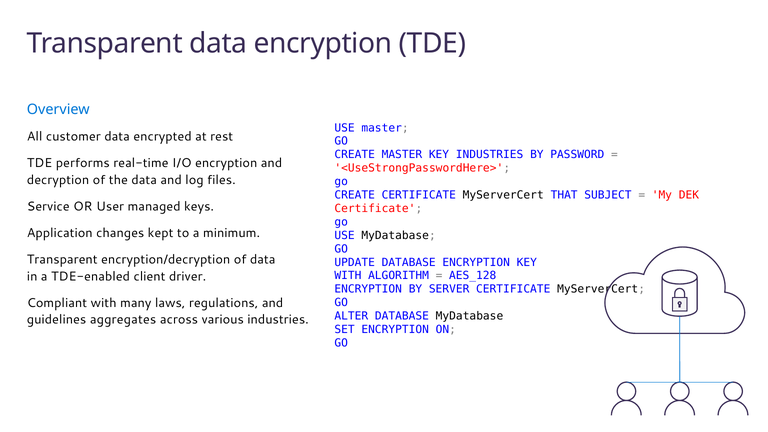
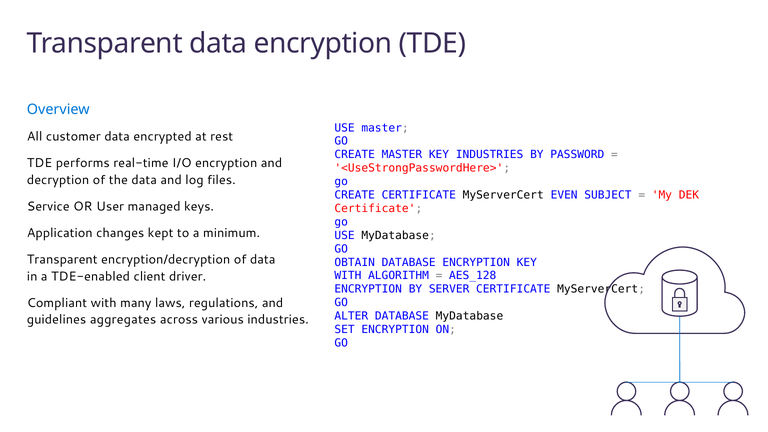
THAT: THAT -> EVEN (564, 195)
UPDATE: UPDATE -> OBTAIN (355, 262)
